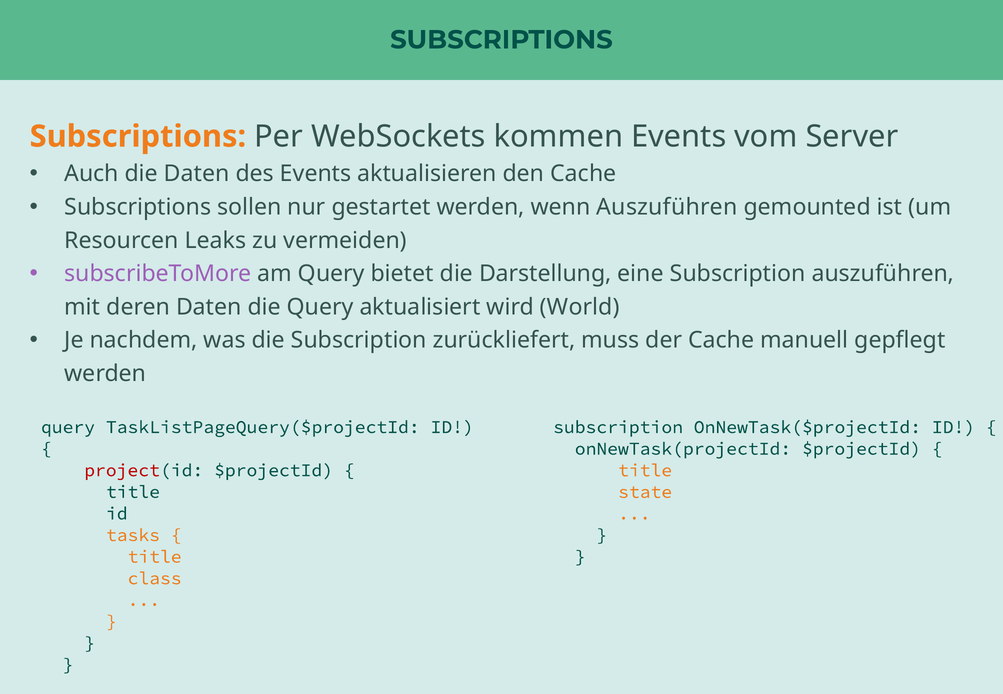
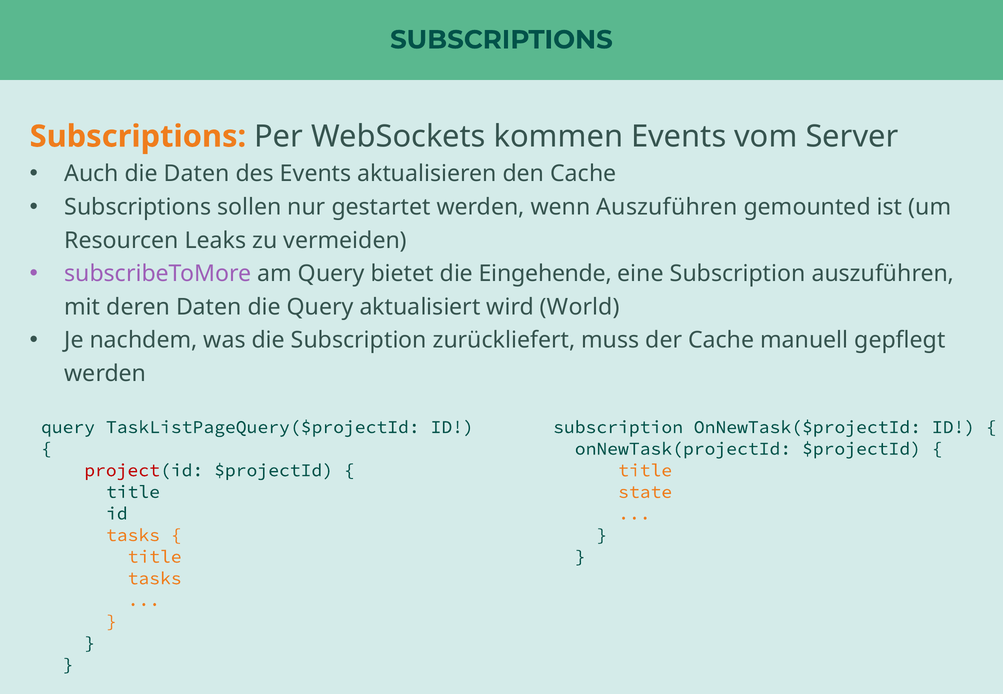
Darstellung: Darstellung -> Eingehende (545, 274)
class: class -> tasks (155, 579)
